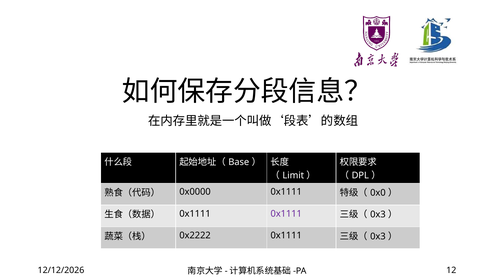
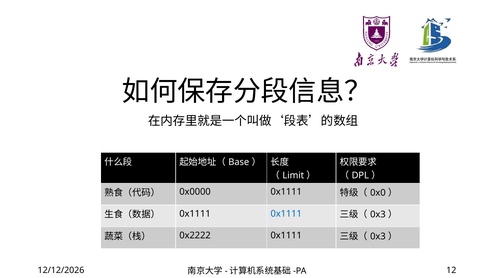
0x1111 colour: purple -> blue (286, 214)
